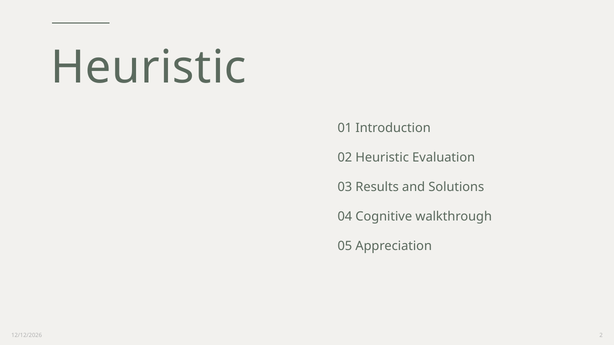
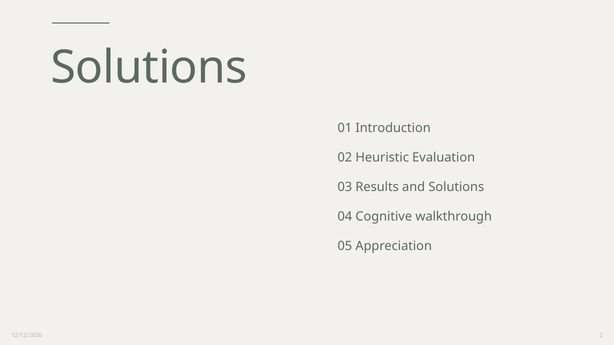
Heuristic: Heuristic -> Solutions (149, 68)
